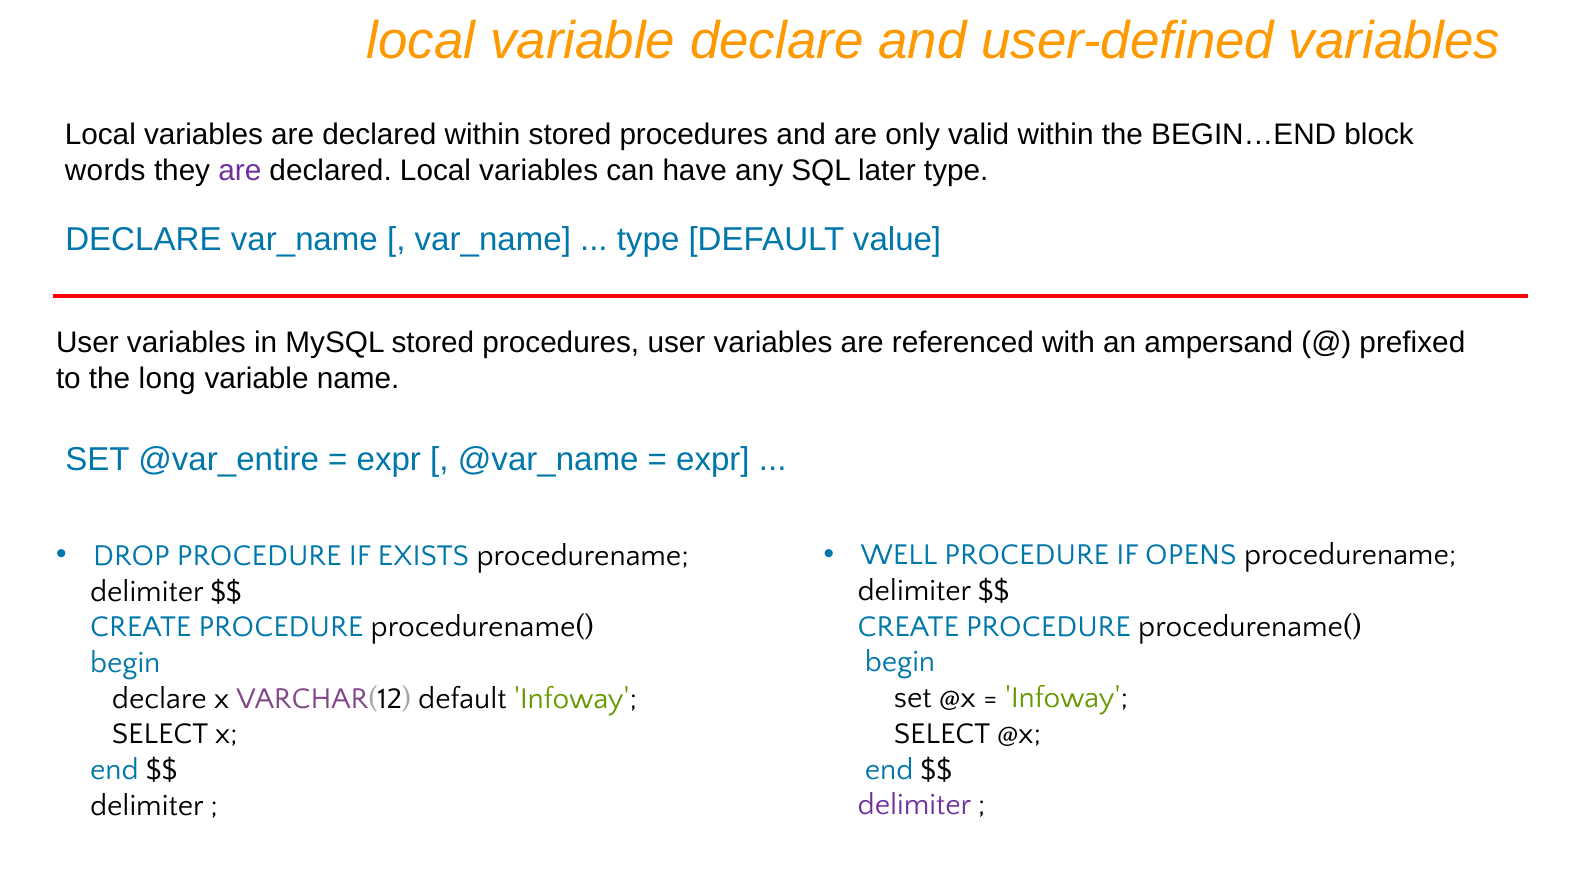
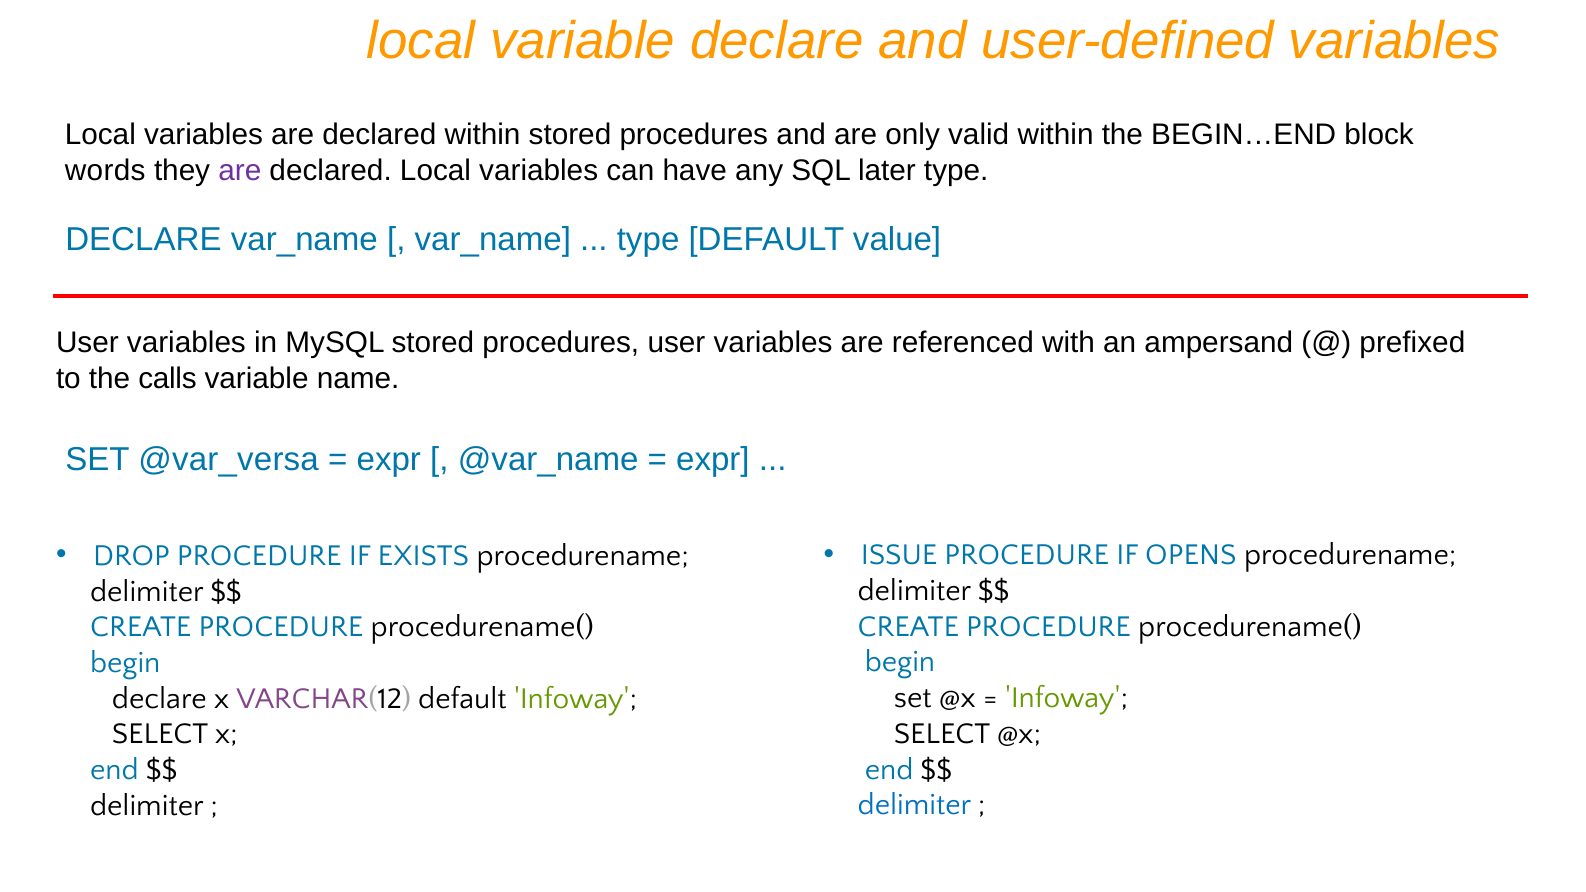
long: long -> calls (168, 379)
@var_entire: @var_entire -> @var_versa (229, 460)
WELL: WELL -> ISSUE (899, 555)
delimiter colour: purple -> blue (914, 805)
